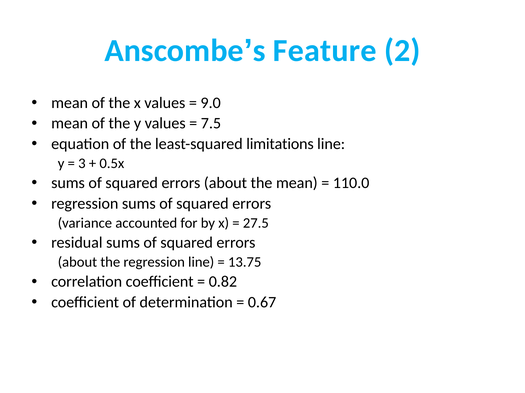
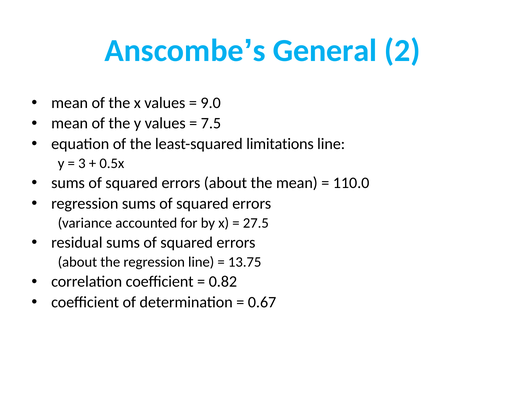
Feature: Feature -> General (325, 51)
